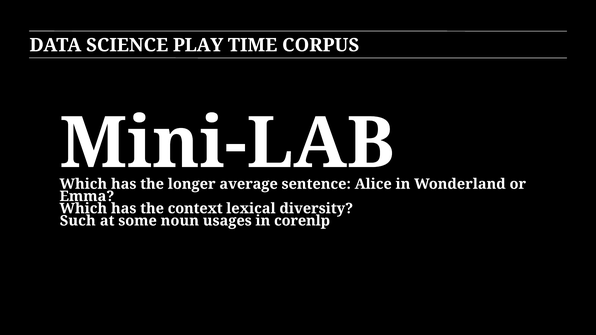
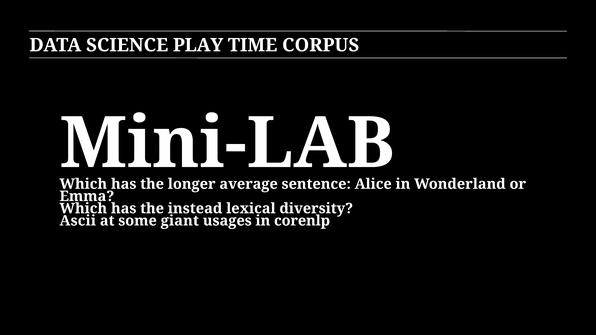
context: context -> instead (195, 208)
Such: Such -> Ascii (78, 220)
noun: noun -> giant (180, 220)
